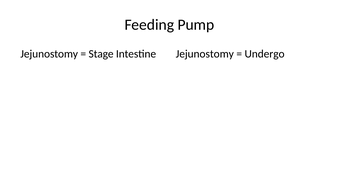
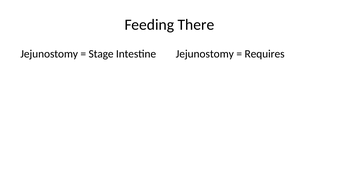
Pump: Pump -> There (196, 25)
Undergo: Undergo -> Requires (265, 54)
